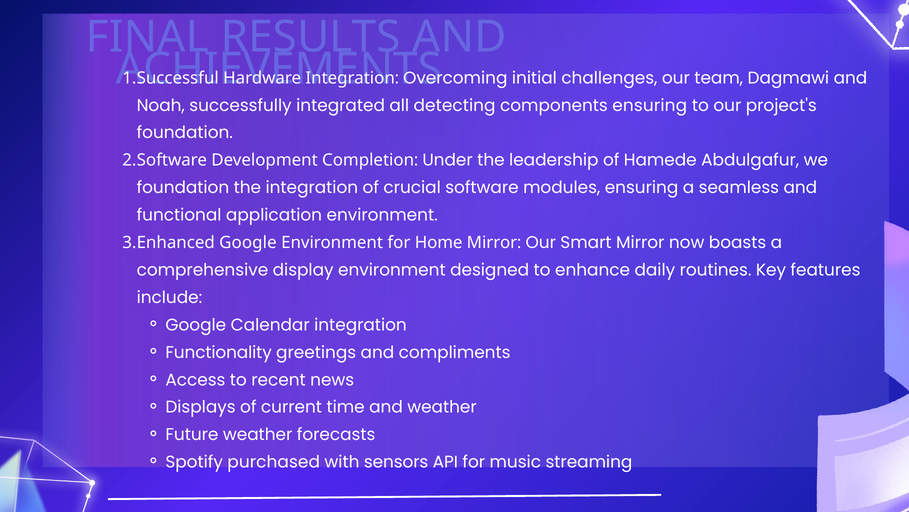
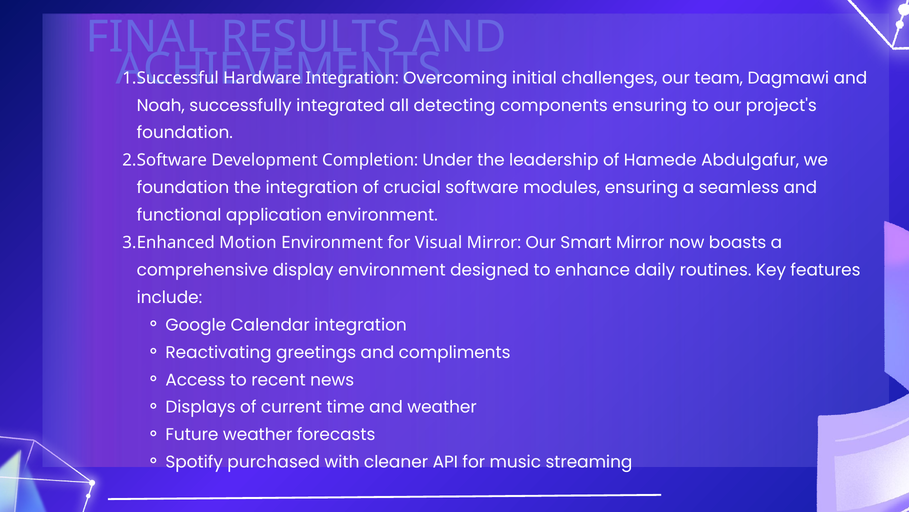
Google: Google -> Motion (248, 242)
Home: Home -> Visual (439, 242)
Functionality: Functionality -> Reactivating (219, 352)
sensors: sensors -> cleaner (396, 462)
